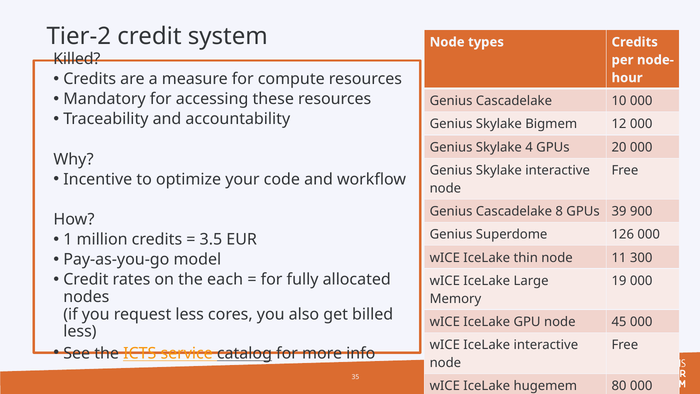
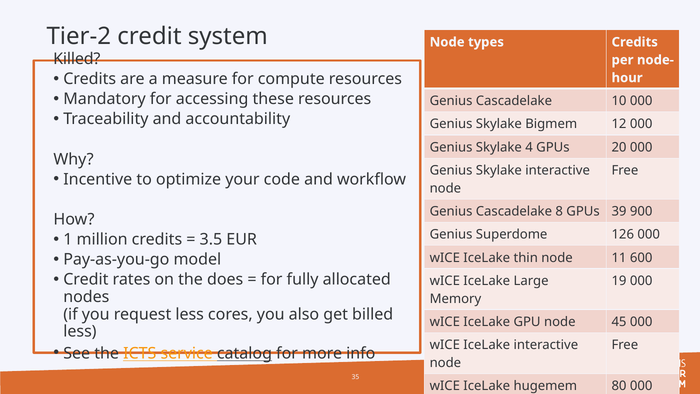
300: 300 -> 600 (641, 258)
each: each -> does (225, 279)
